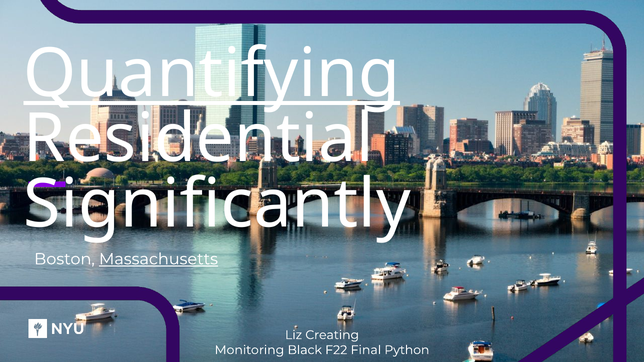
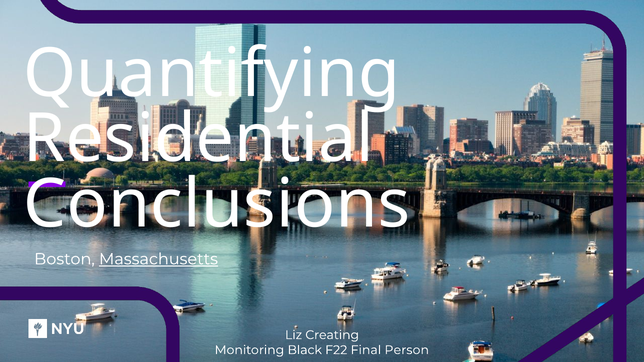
Quantifying underline: present -> none (212, 74)
Significantly: Significantly -> Conclusions (217, 204)
Python: Python -> Person (407, 350)
